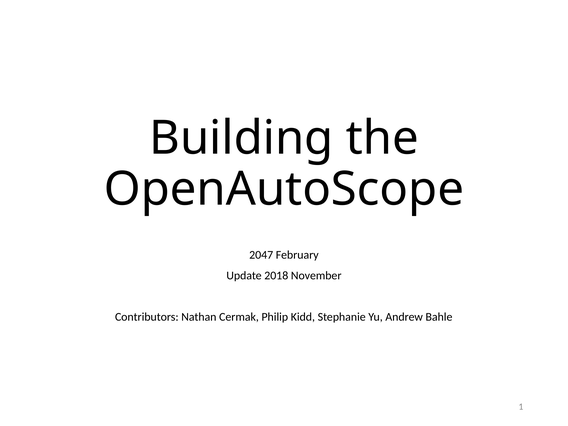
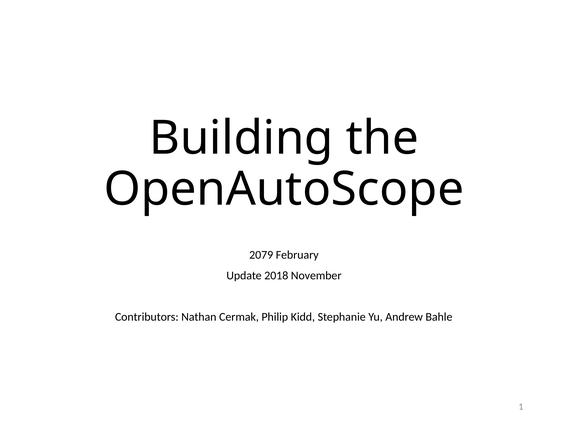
2047: 2047 -> 2079 (261, 255)
